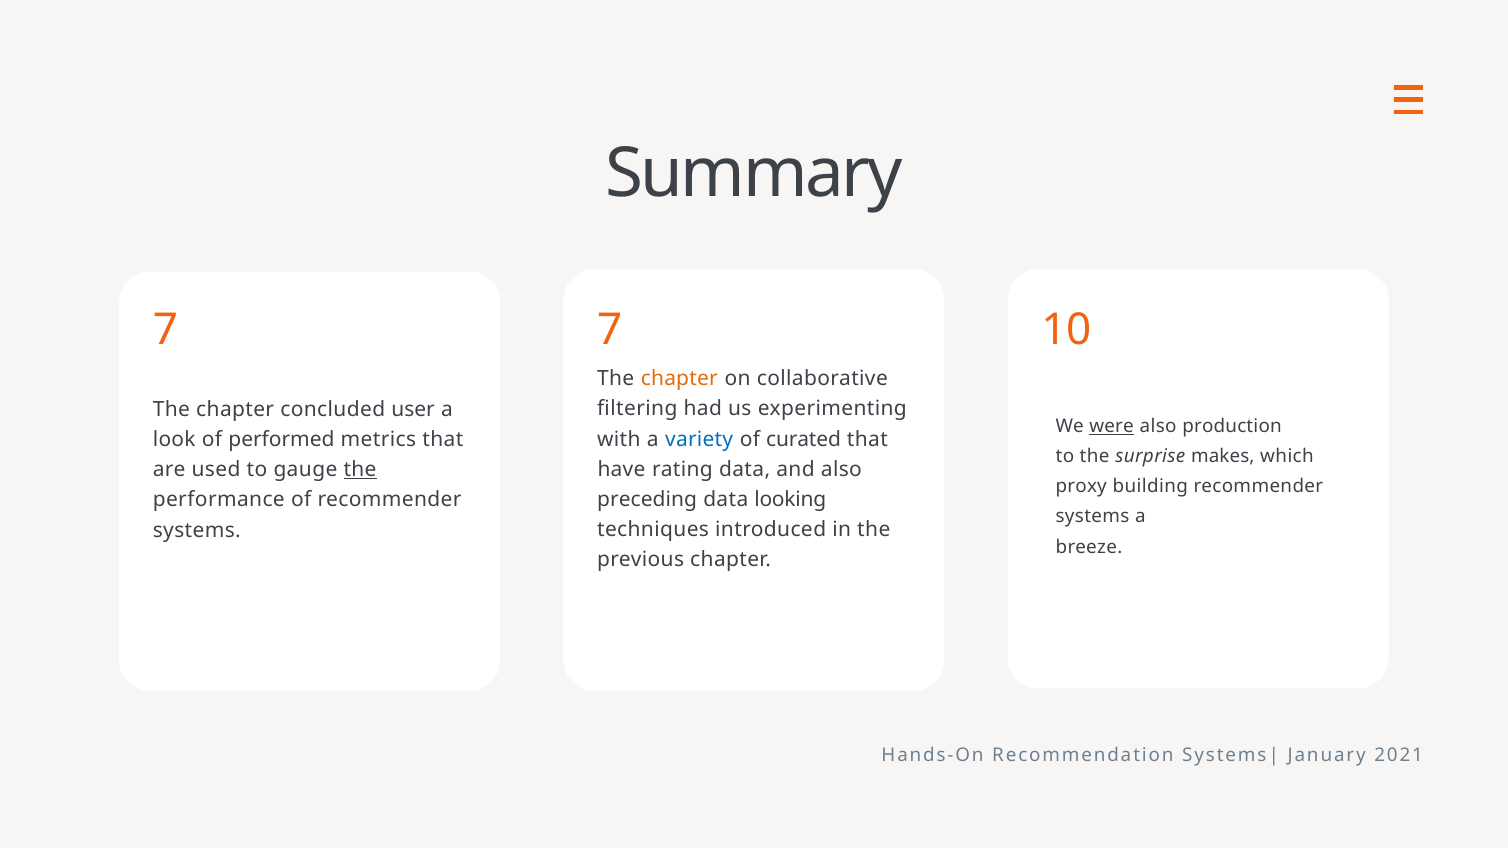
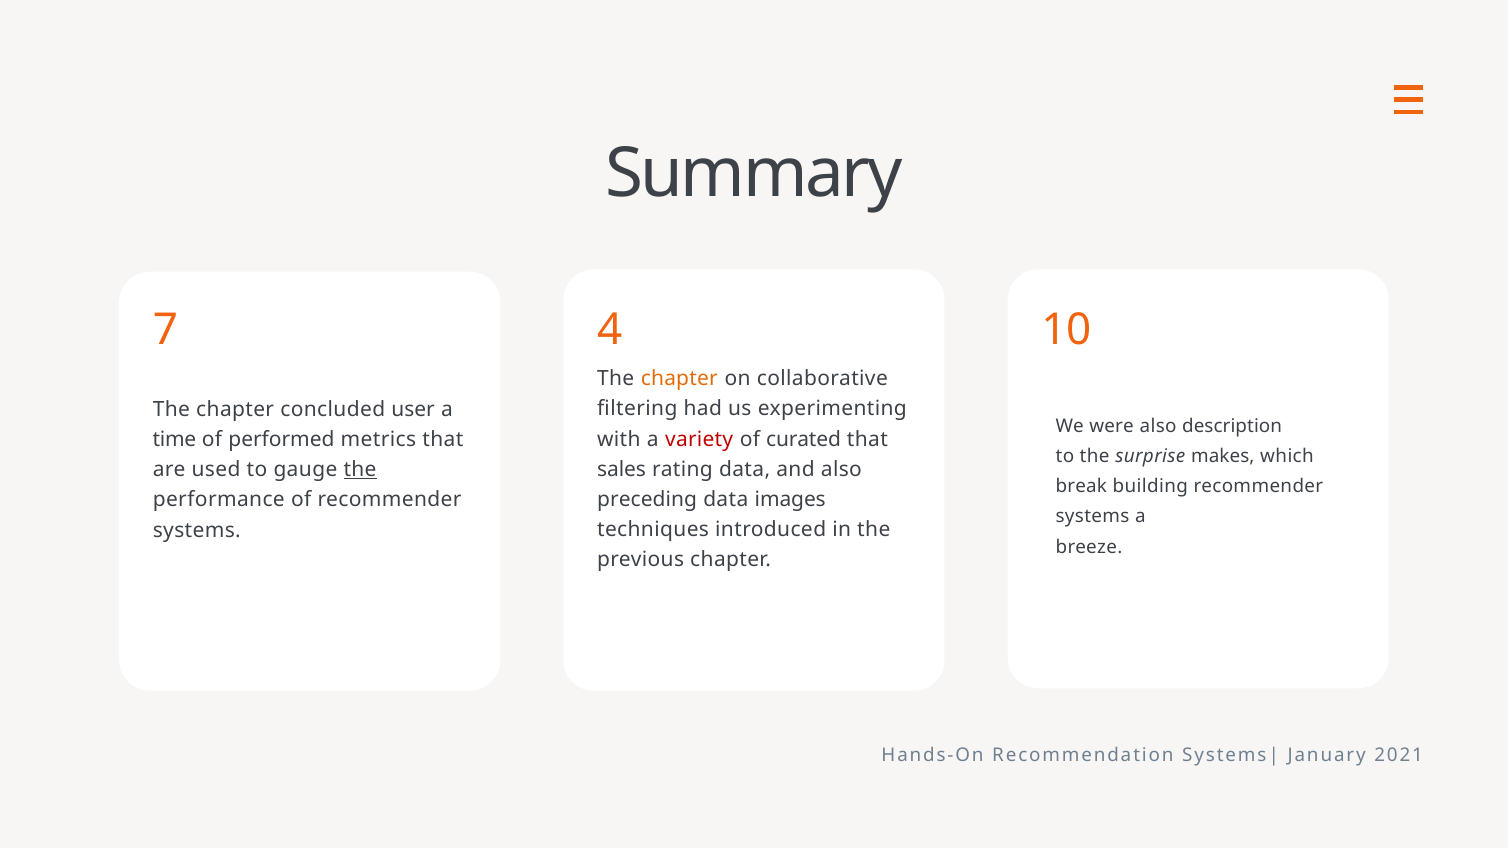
7 7: 7 -> 4 (610, 330)
were underline: present -> none (1112, 426)
production: production -> description (1232, 426)
variety colour: blue -> red (699, 439)
look: look -> time (174, 440)
have: have -> sales (622, 469)
proxy: proxy -> break (1081, 487)
looking: looking -> images (790, 500)
